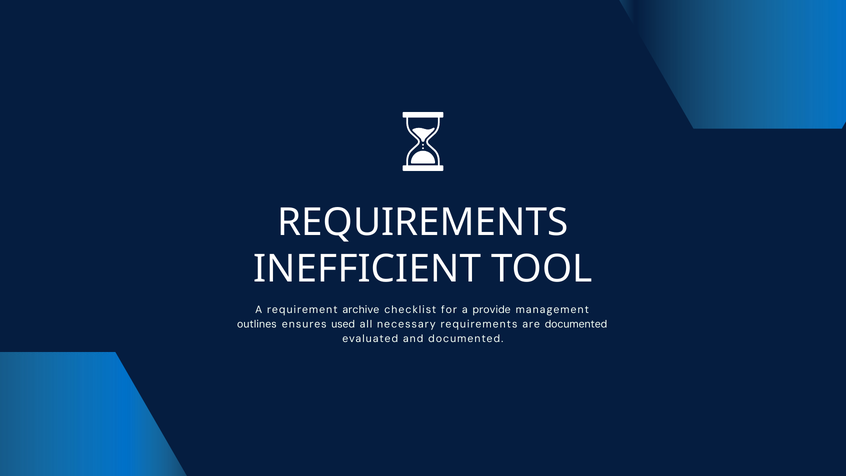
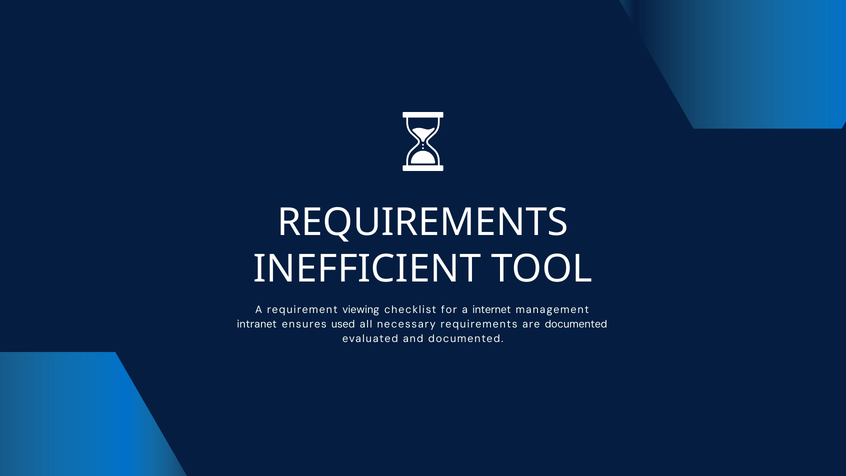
archive: archive -> viewing (361, 309)
provide: provide -> internet (492, 309)
outlines: outlines -> intranet (257, 324)
